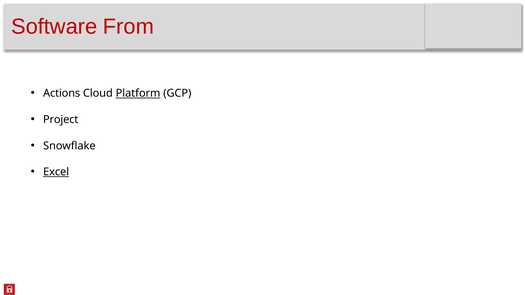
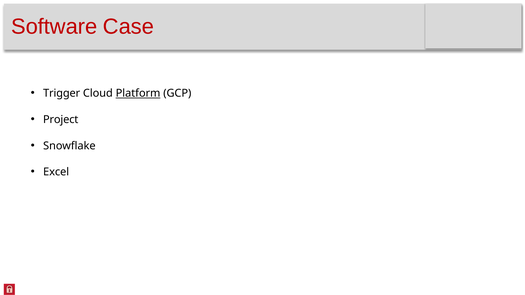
From: From -> Case (128, 27)
Actions: Actions -> Trigger (62, 93)
Excel underline: present -> none (56, 172)
